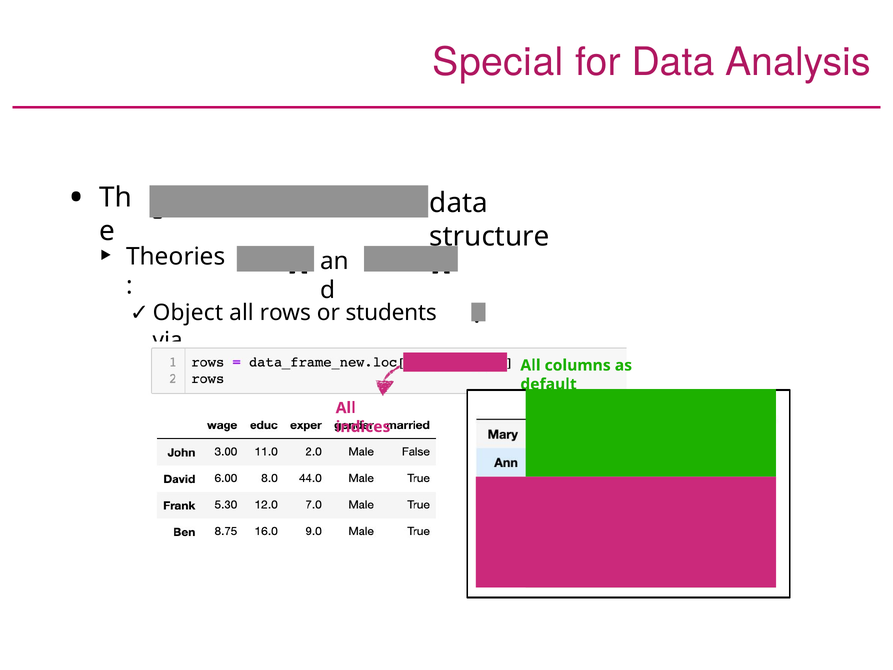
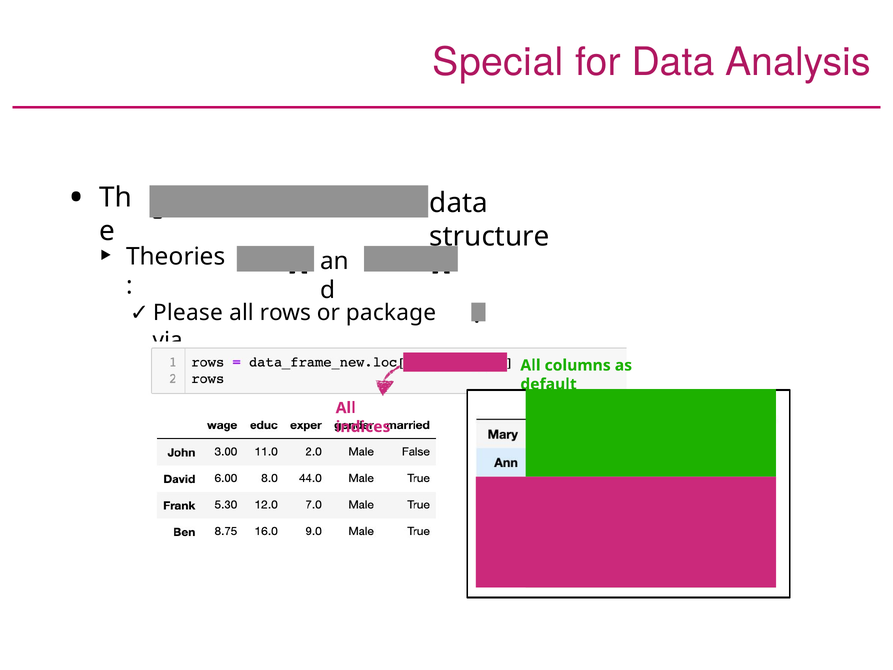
Object: Object -> Please (188, 313)
students: students -> package (391, 313)
